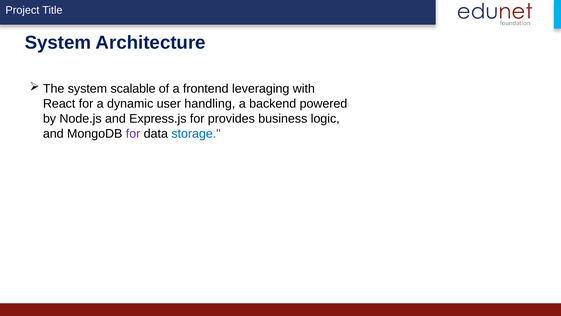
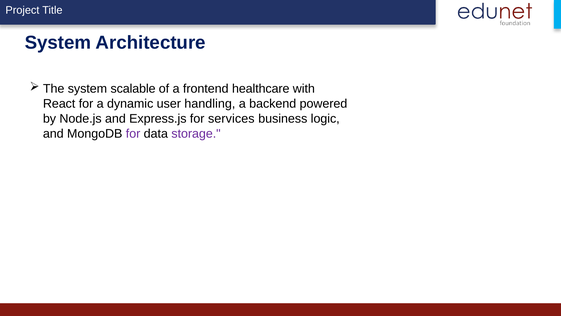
leveraging: leveraging -> healthcare (261, 89)
provides: provides -> services (231, 118)
storage colour: blue -> purple (196, 133)
